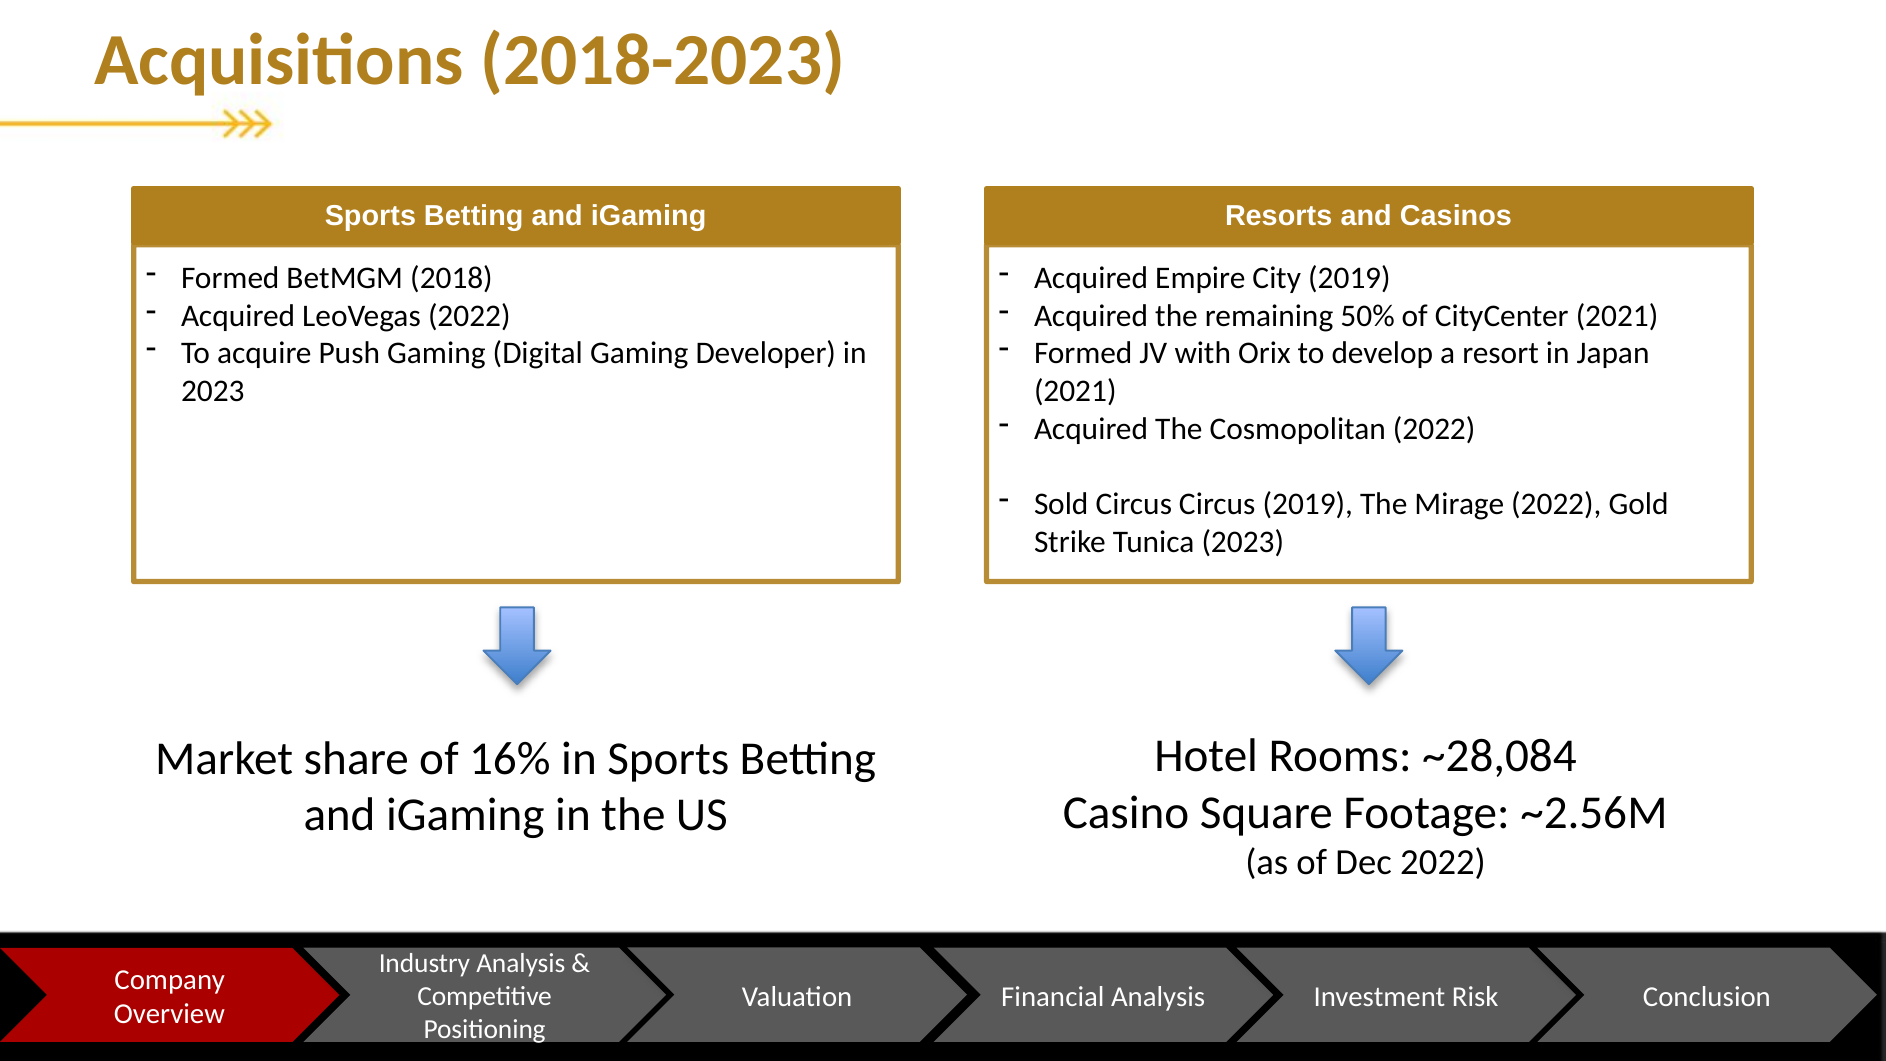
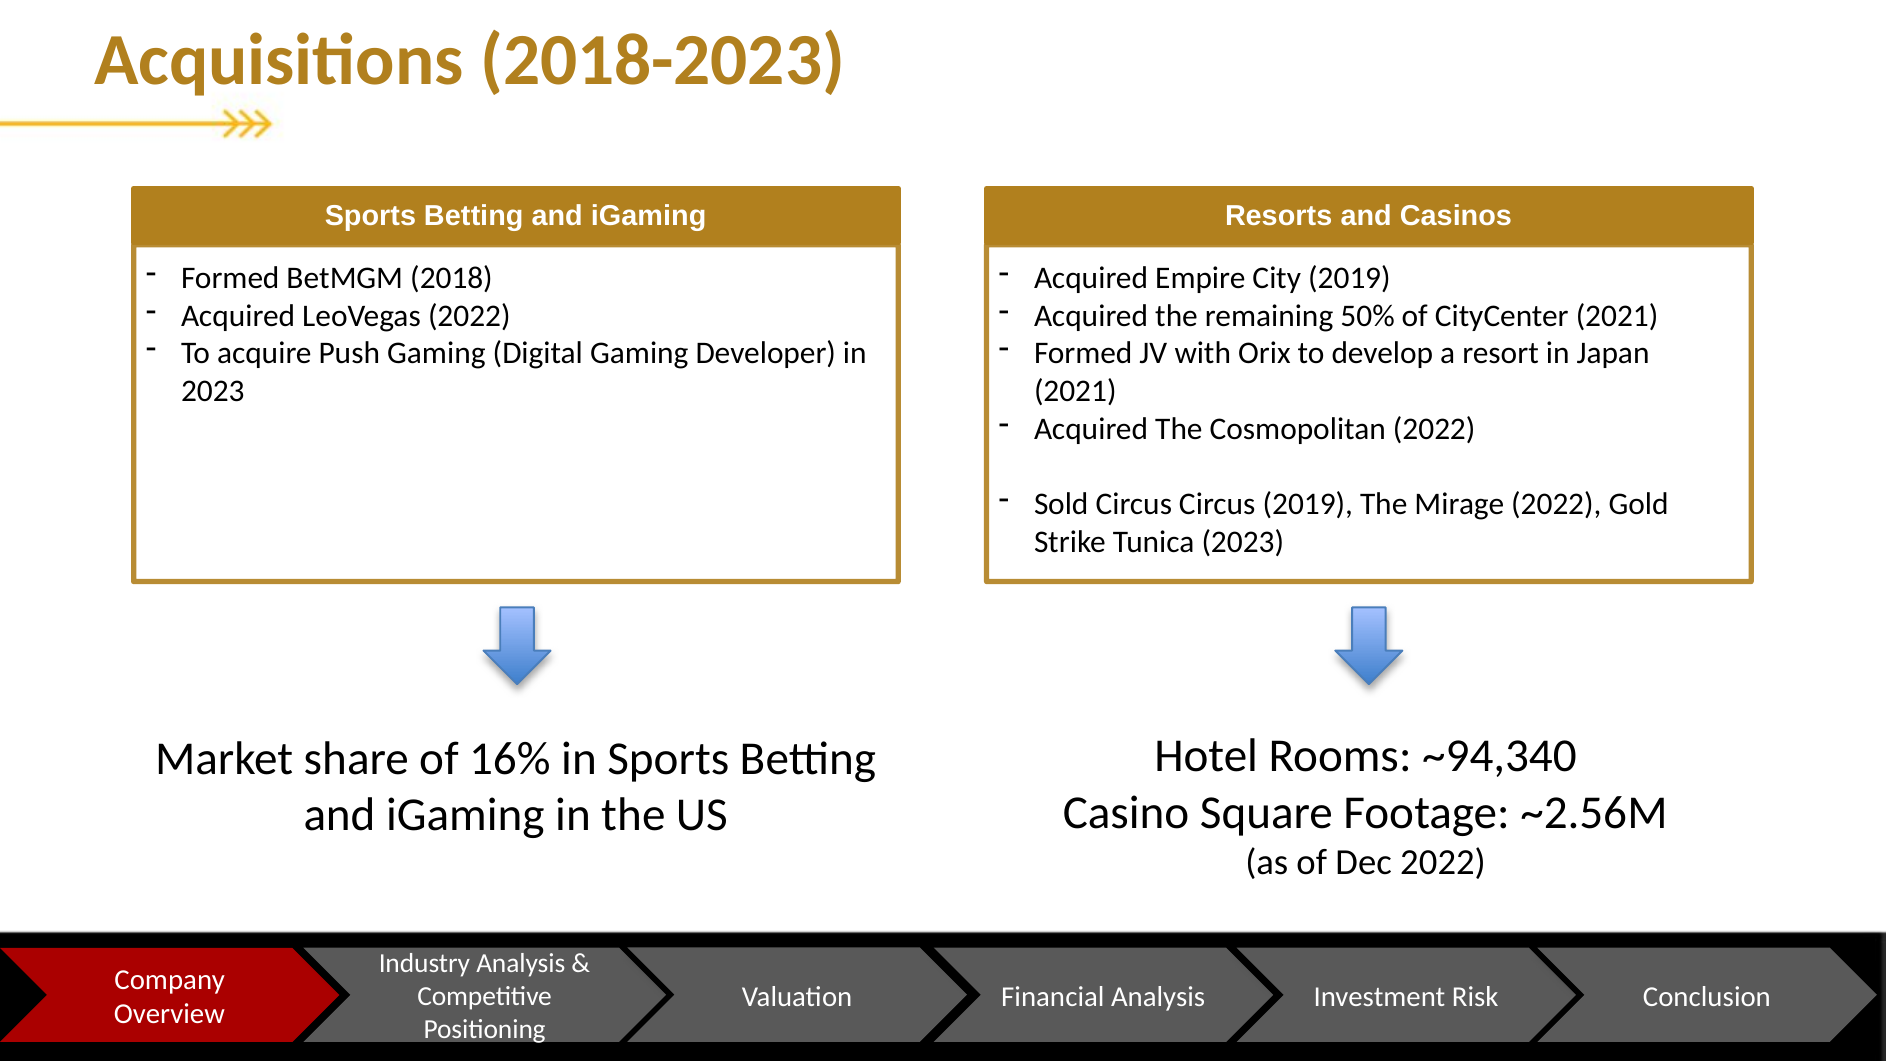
~28,084: ~28,084 -> ~94,340 (1499, 756)
